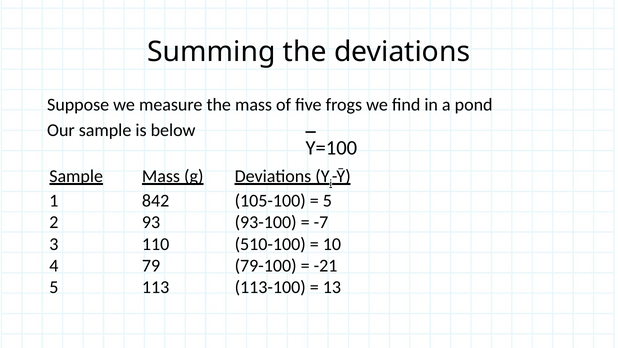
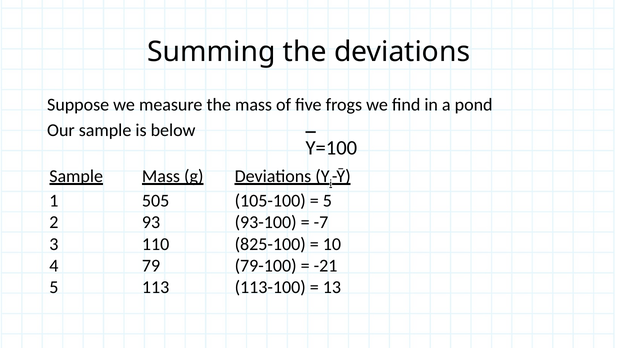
842: 842 -> 505 (156, 201)
510-100: 510-100 -> 825-100 (270, 244)
